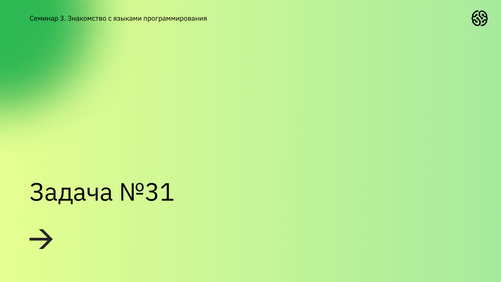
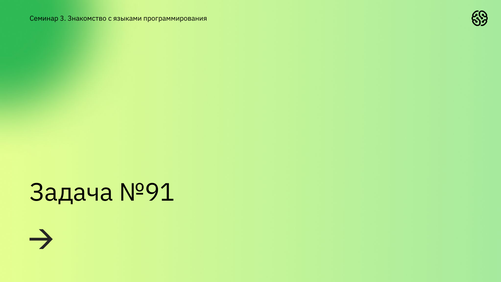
№31: №31 -> №91 (147, 193)
